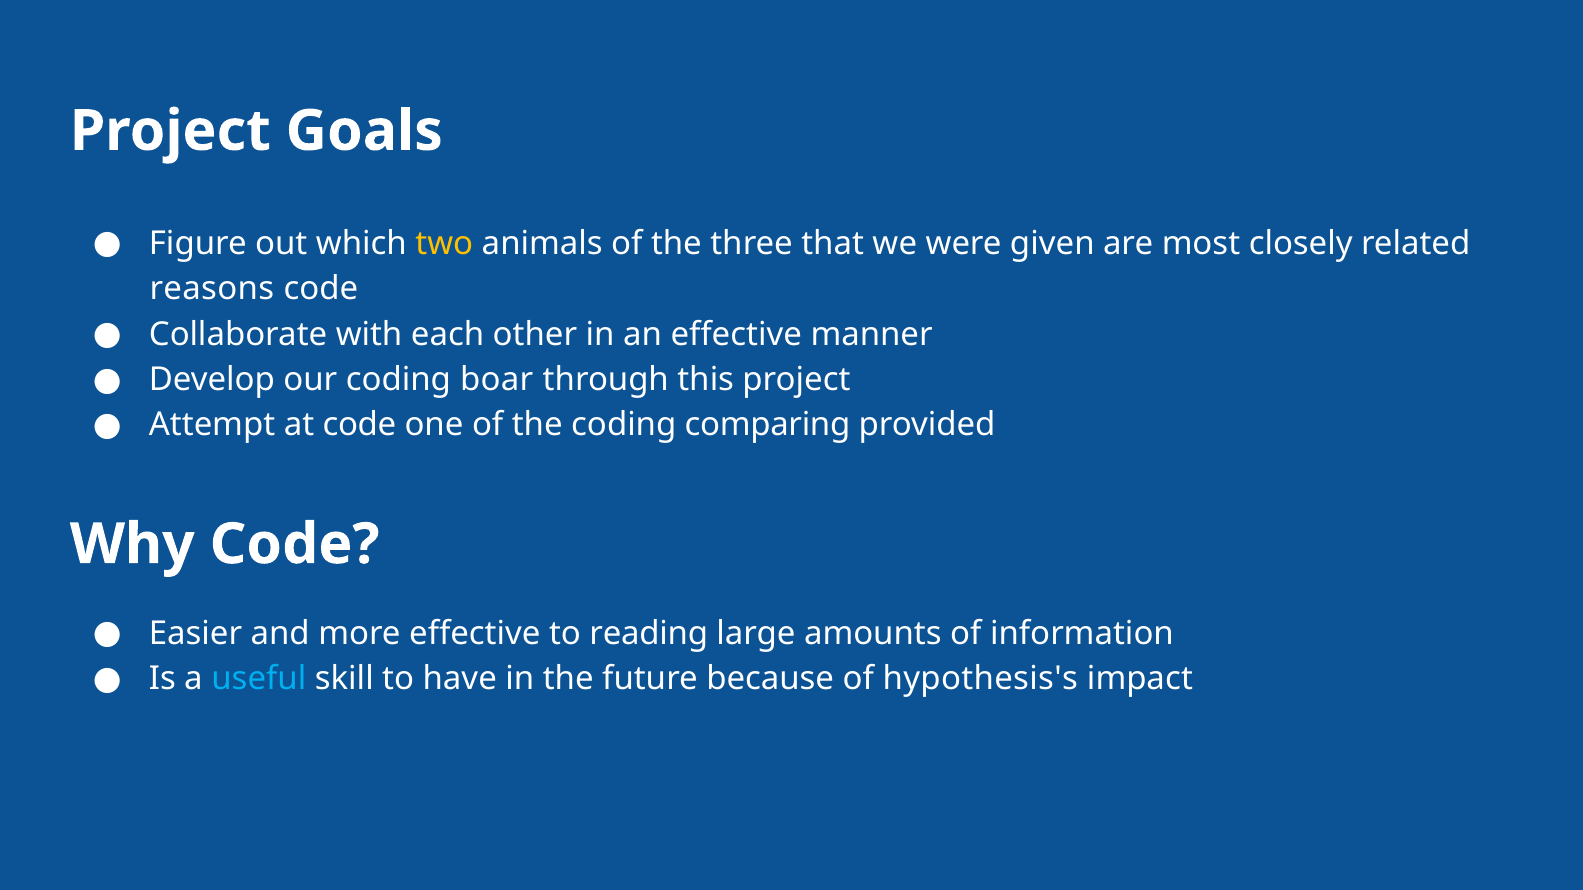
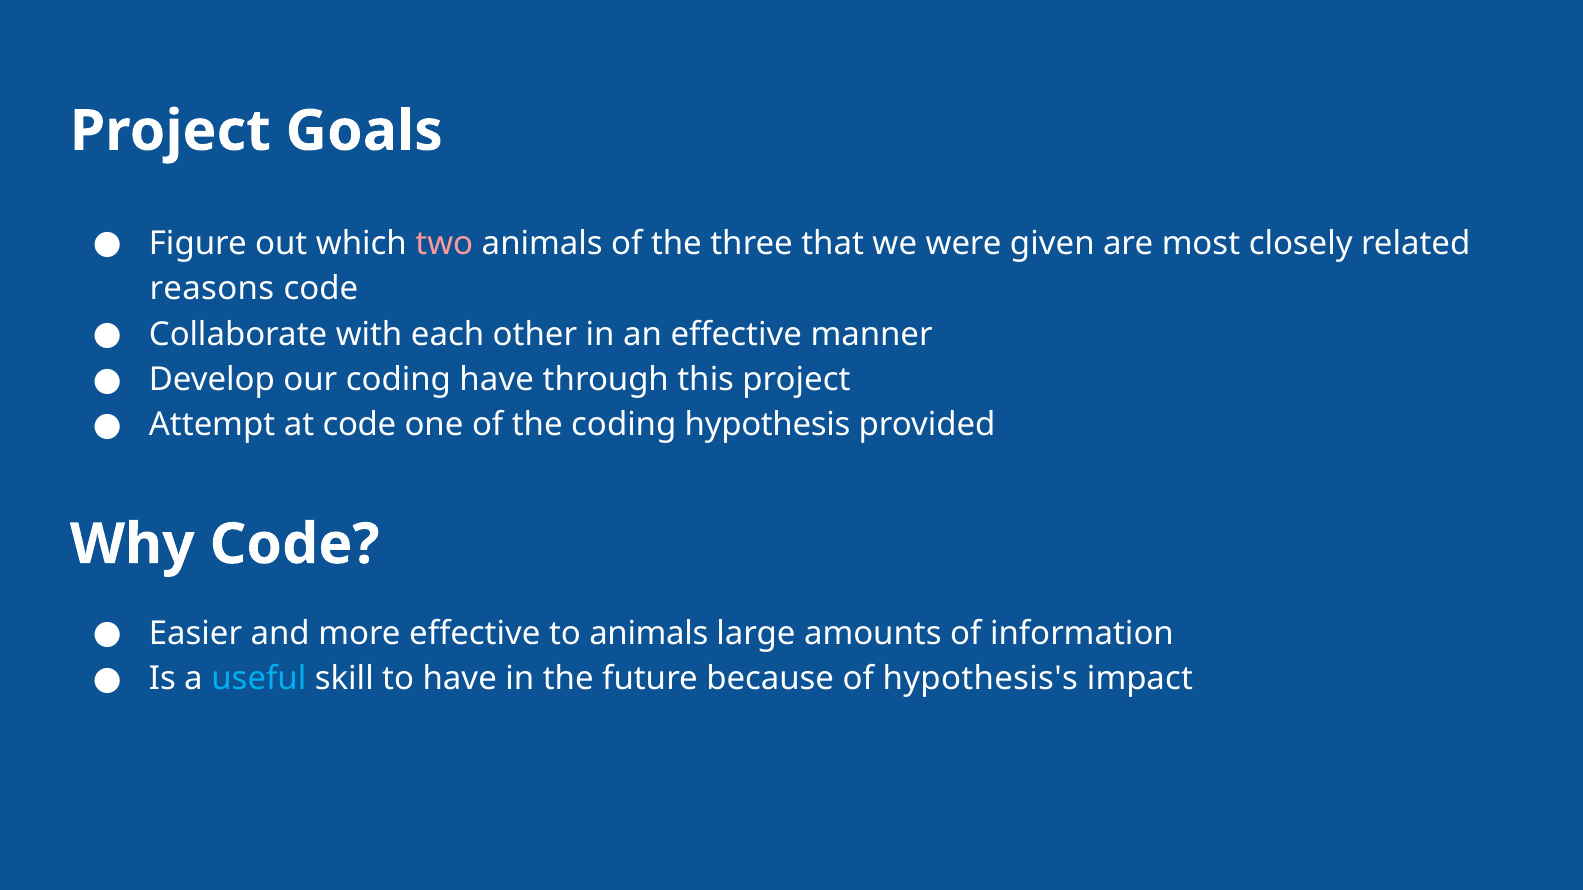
two colour: yellow -> pink (444, 243)
coding boar: boar -> have (497, 380)
comparing: comparing -> hypothesis (768, 425)
to reading: reading -> animals (649, 634)
